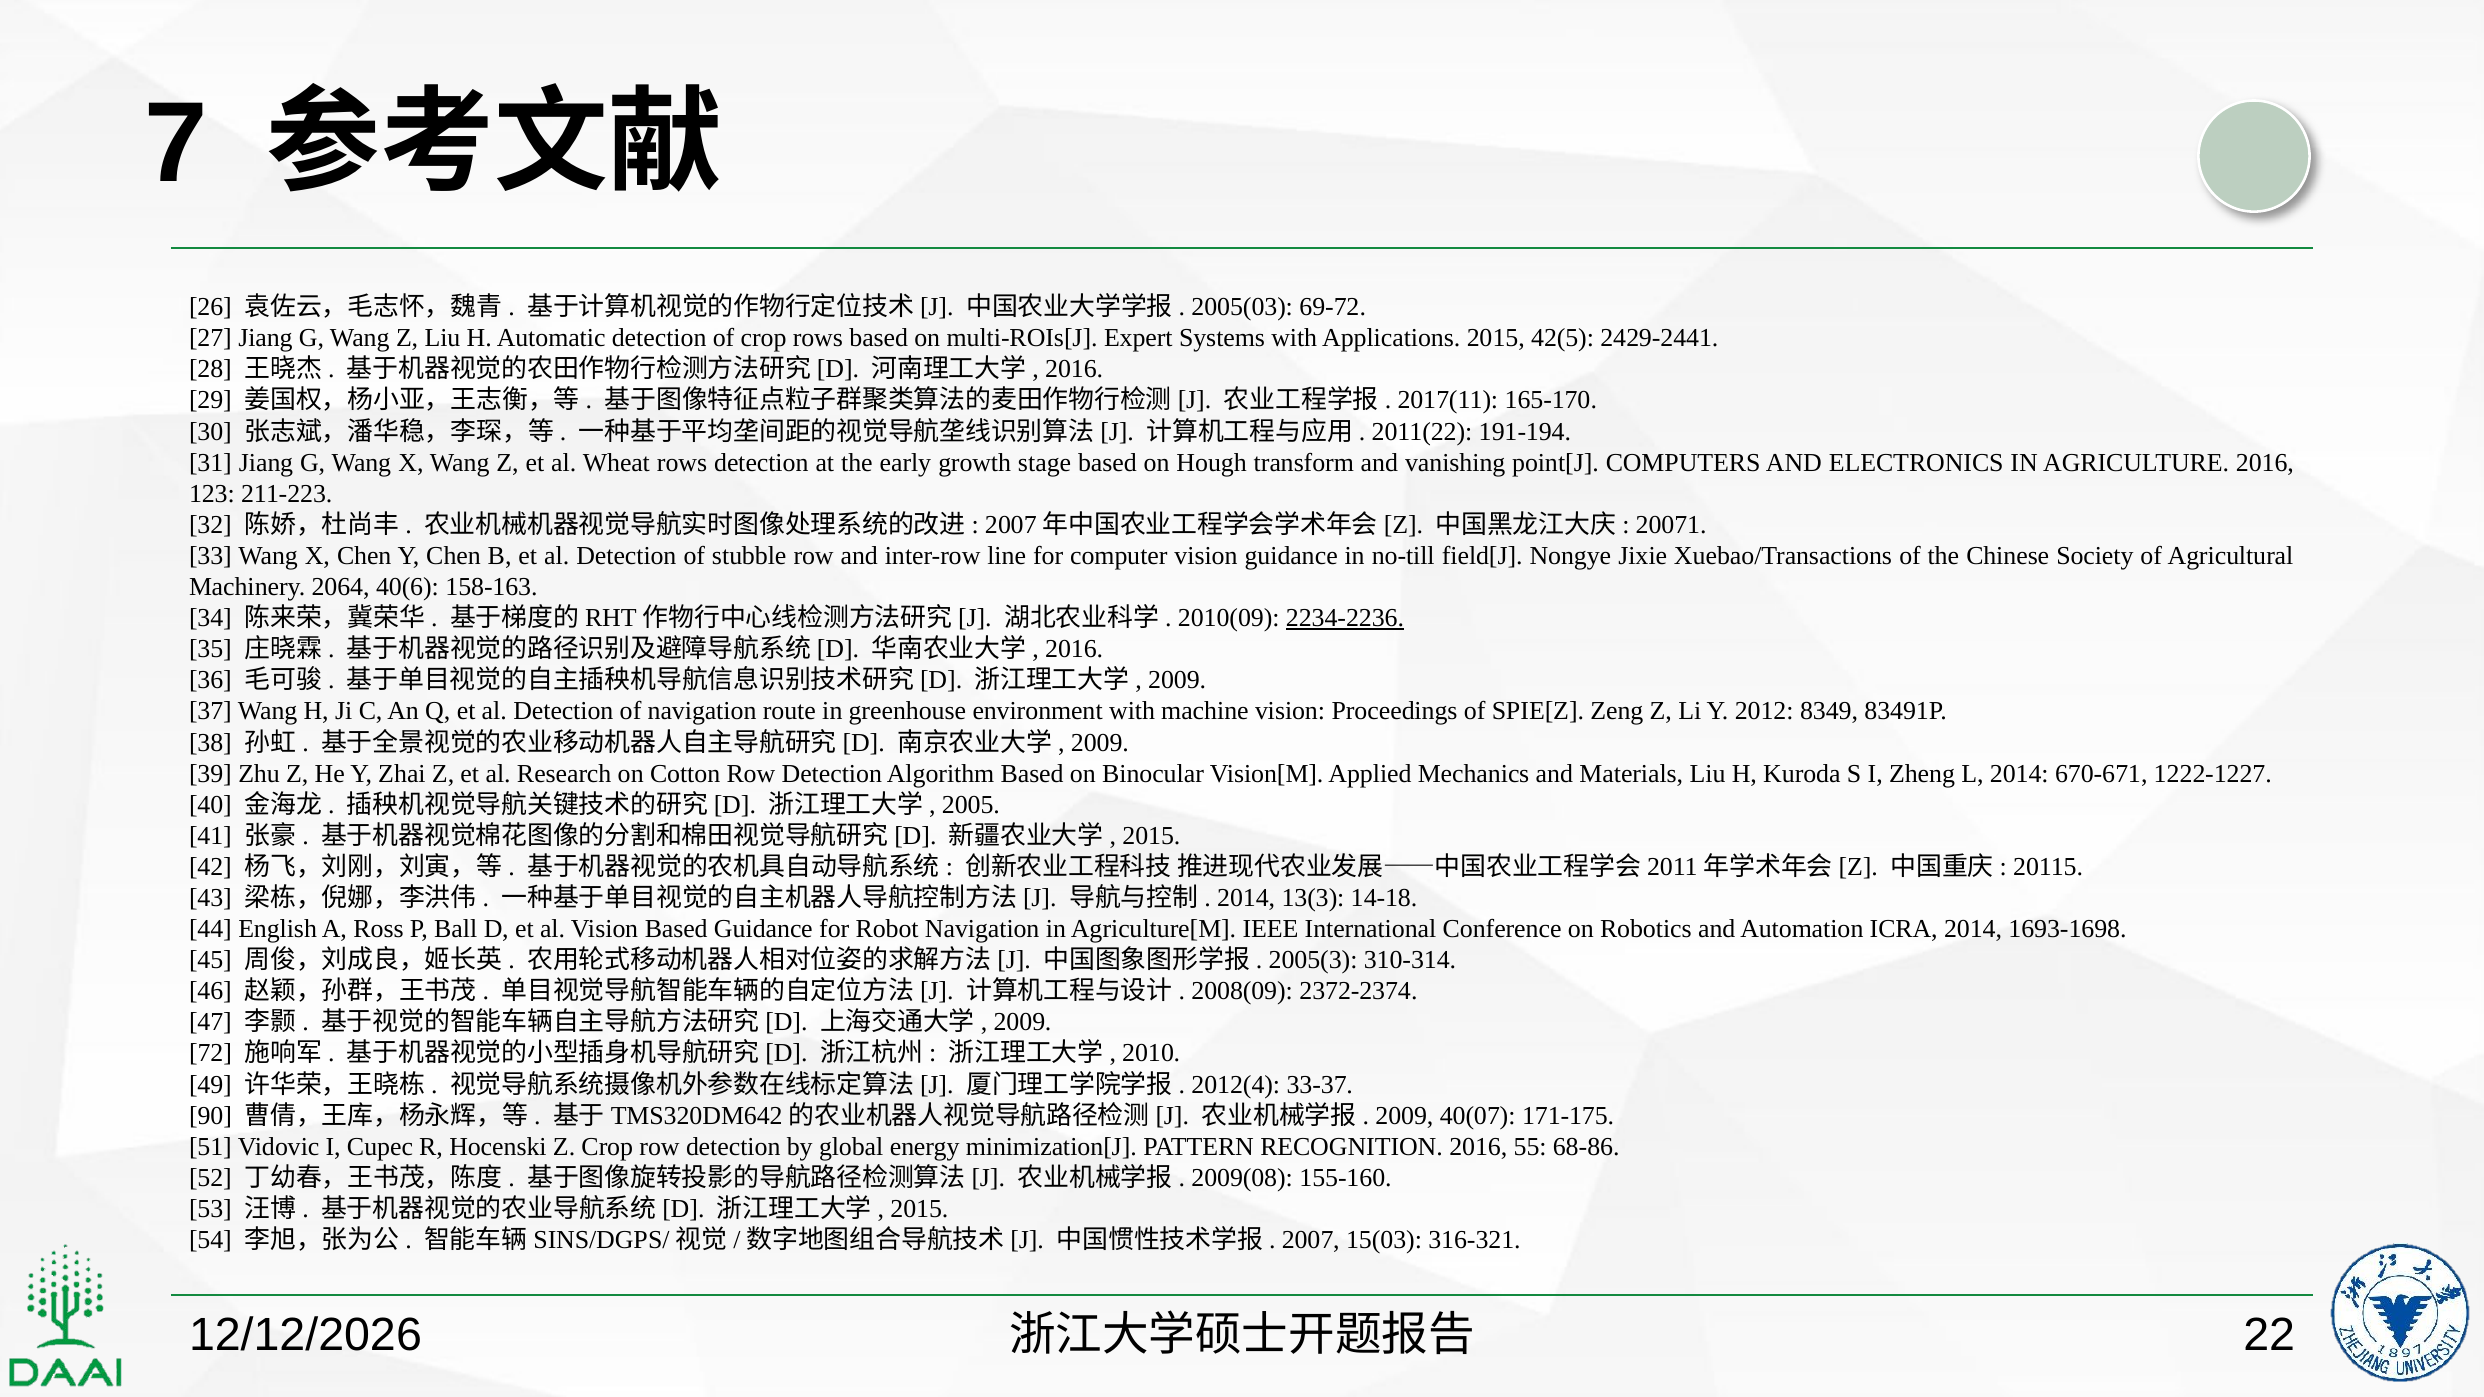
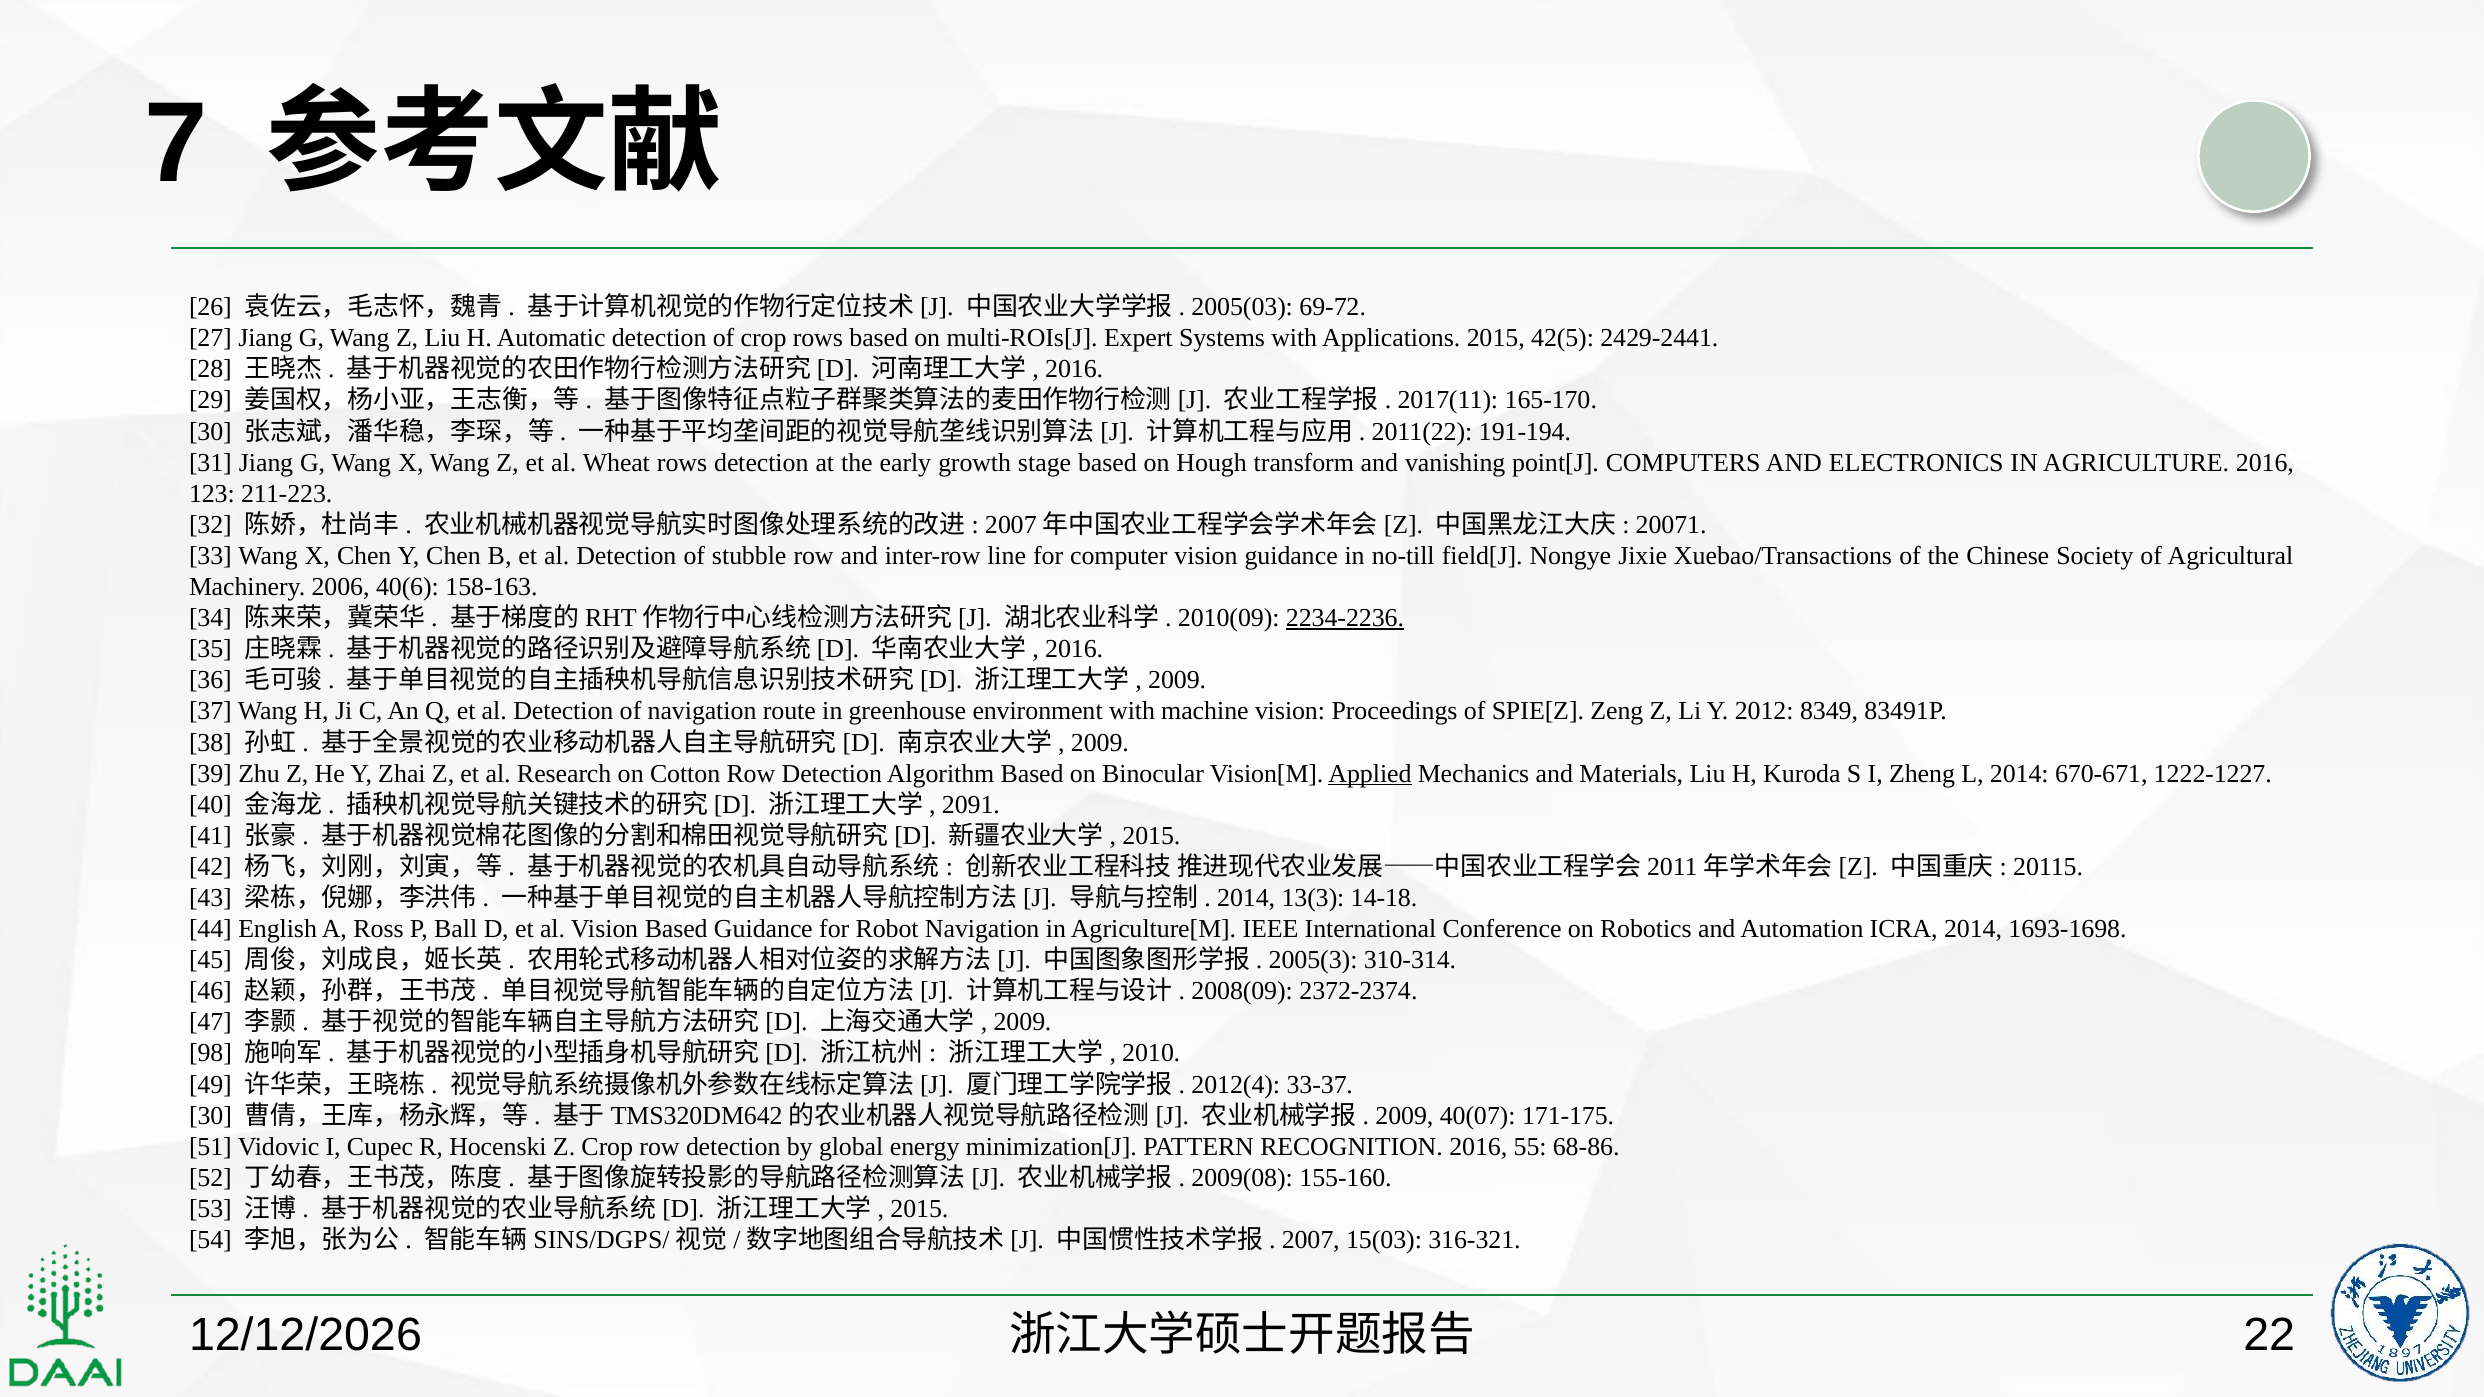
2064: 2064 -> 2006 (341, 587)
Applied underline: none -> present (1370, 774)
2005: 2005 -> 2091 (971, 805)
72: 72 -> 98 (210, 1054)
90: 90 -> 30 (210, 1116)
